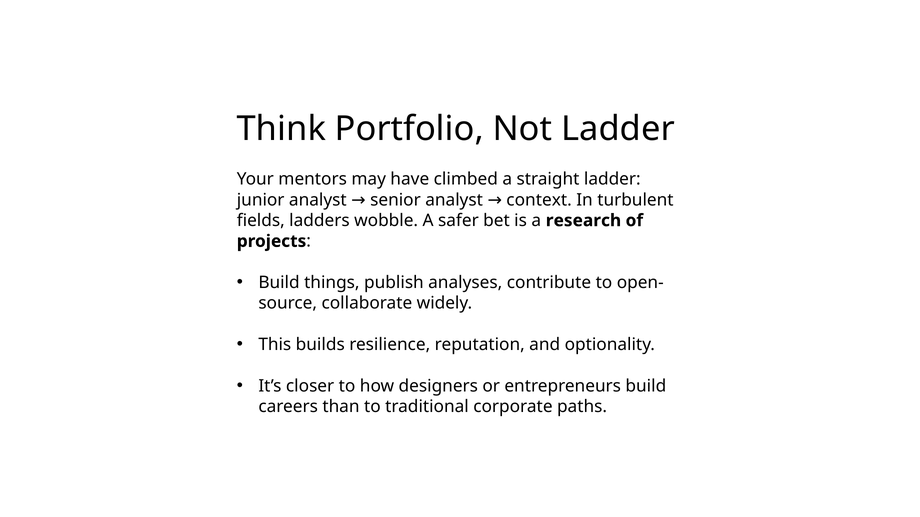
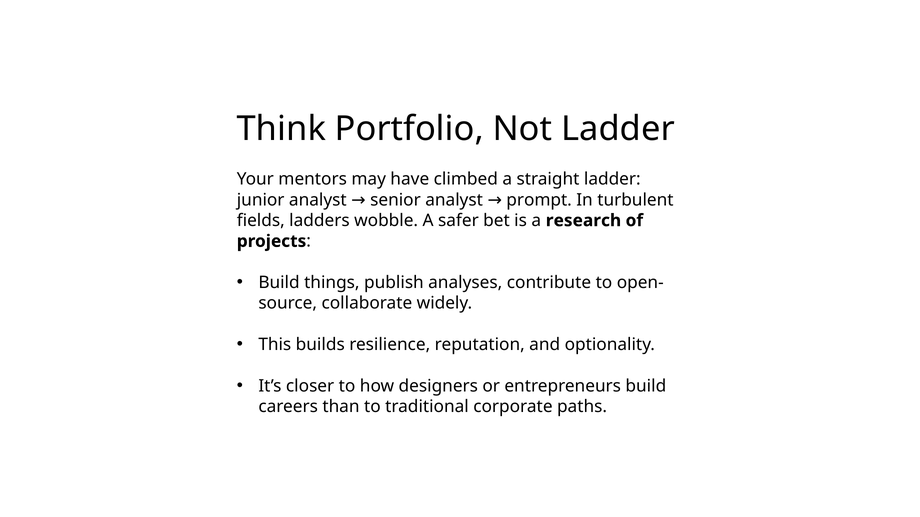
context: context -> prompt (539, 200)
